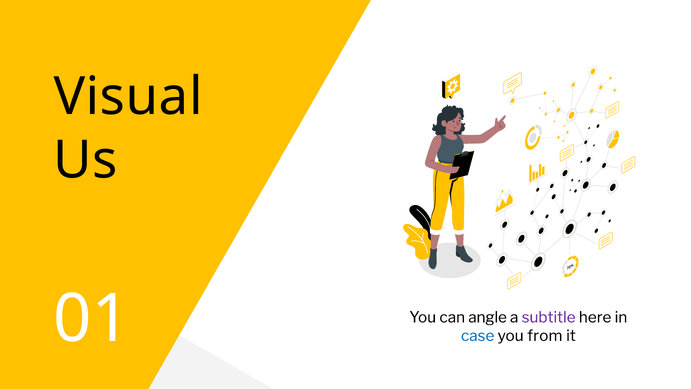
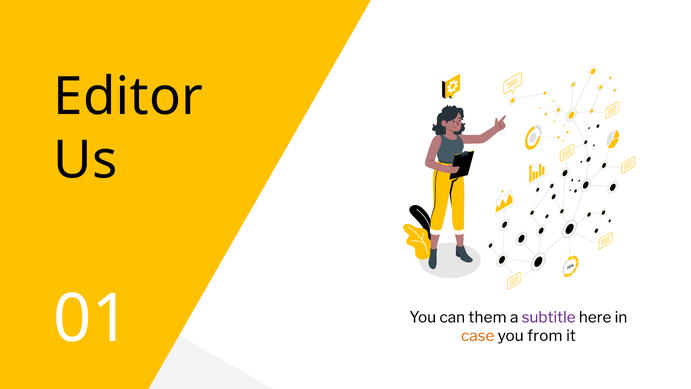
Visual: Visual -> Editor (128, 97)
angle: angle -> them (487, 317)
case colour: blue -> orange (478, 336)
